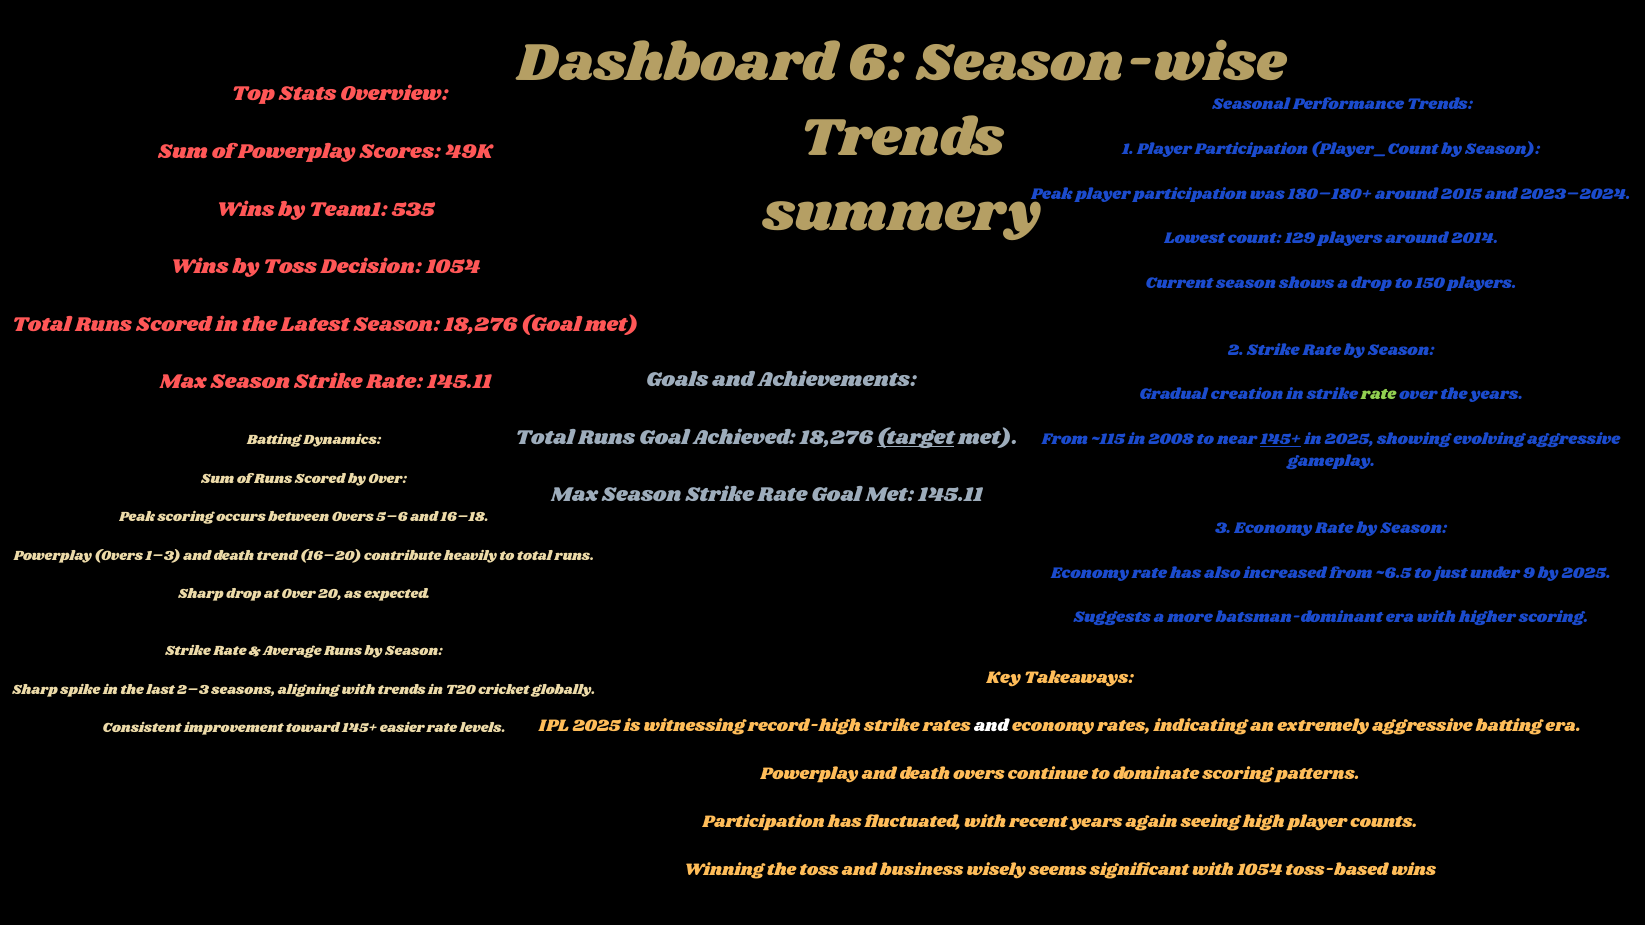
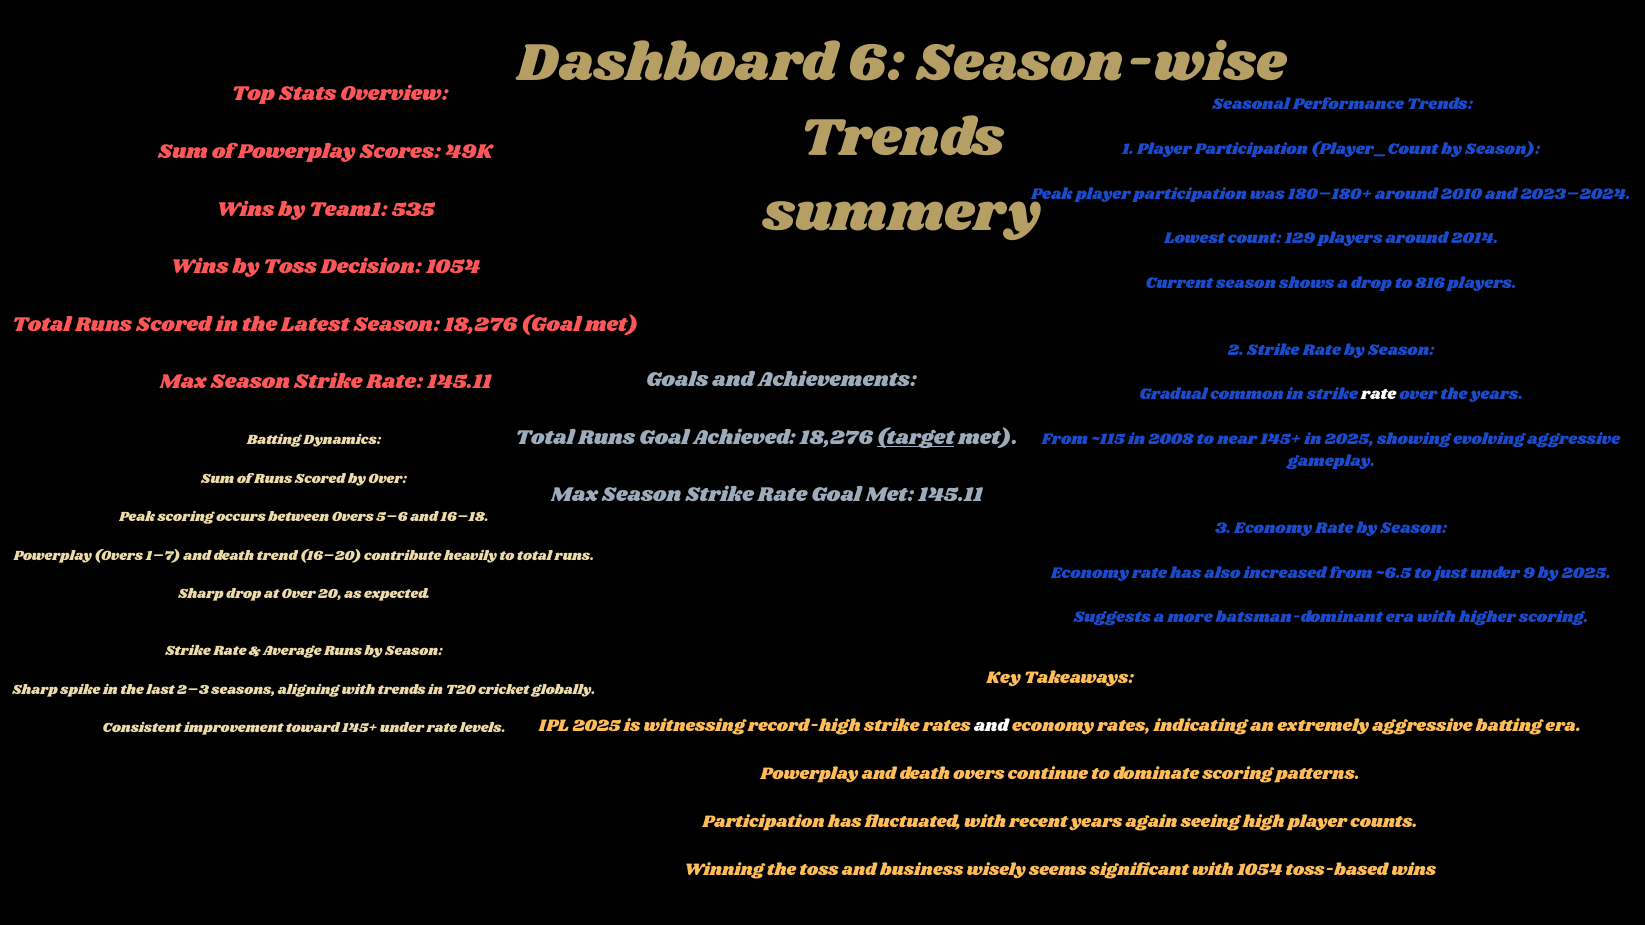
2015: 2015 -> 2010 (1461, 194)
150: 150 -> 816 (1430, 283)
creation: creation -> common (1247, 395)
rate colour: light green -> white (1379, 395)
145+ underline: present -> none (1281, 439)
1–3: 1–3 -> 1–7 (163, 556)
145+ easier: easier -> under (402, 729)
